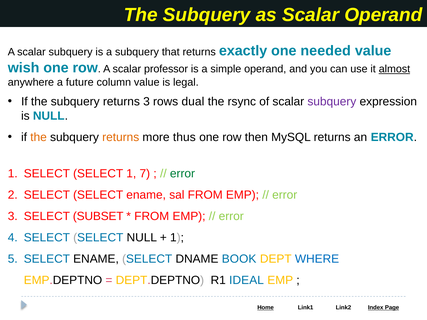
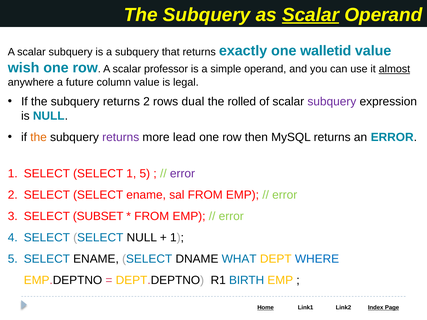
Scalar underline: none -> present (311, 15)
needed: needed -> walletid (326, 51)
returns 3: 3 -> 2 (146, 102)
rsync: rsync -> rolled (242, 102)
returns colour: orange -> purple (121, 137)
thus: thus -> lead (184, 137)
SELECT 1 7: 7 -> 5 (145, 174)
error colour: green -> purple (182, 174)
BOOK: BOOK -> WHAT (239, 259)
IDEAL: IDEAL -> BIRTH (247, 280)
